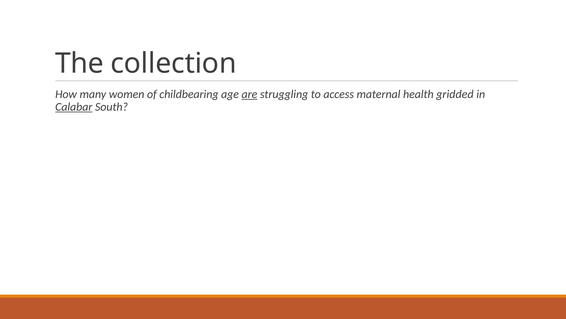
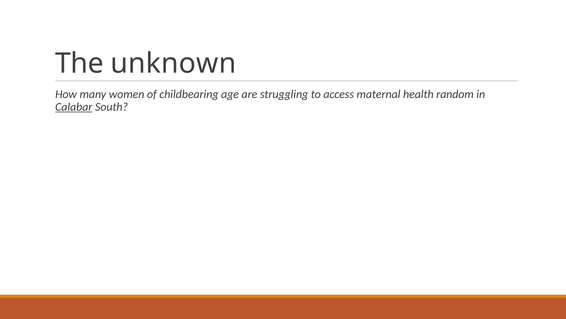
collection: collection -> unknown (173, 63)
are underline: present -> none (249, 94)
gridded: gridded -> random (455, 94)
